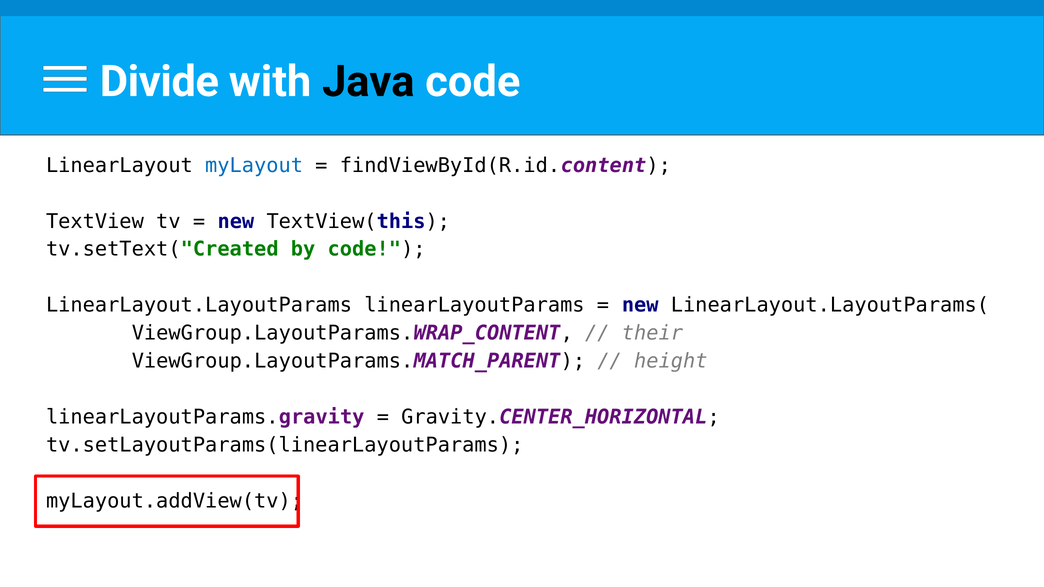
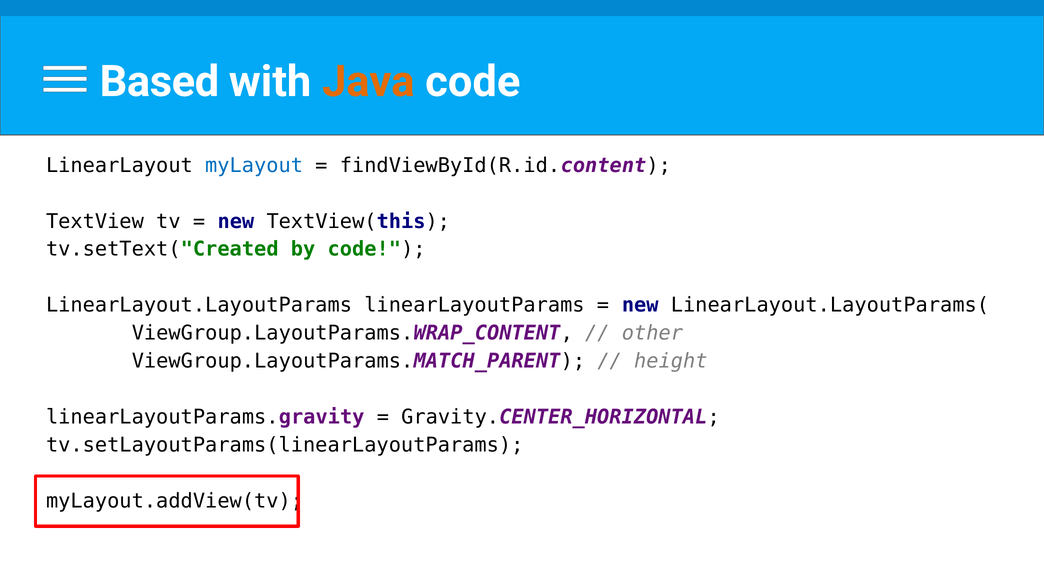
Divide: Divide -> Based (159, 82)
Java colour: black -> orange (368, 82)
their: their -> other (652, 333)
